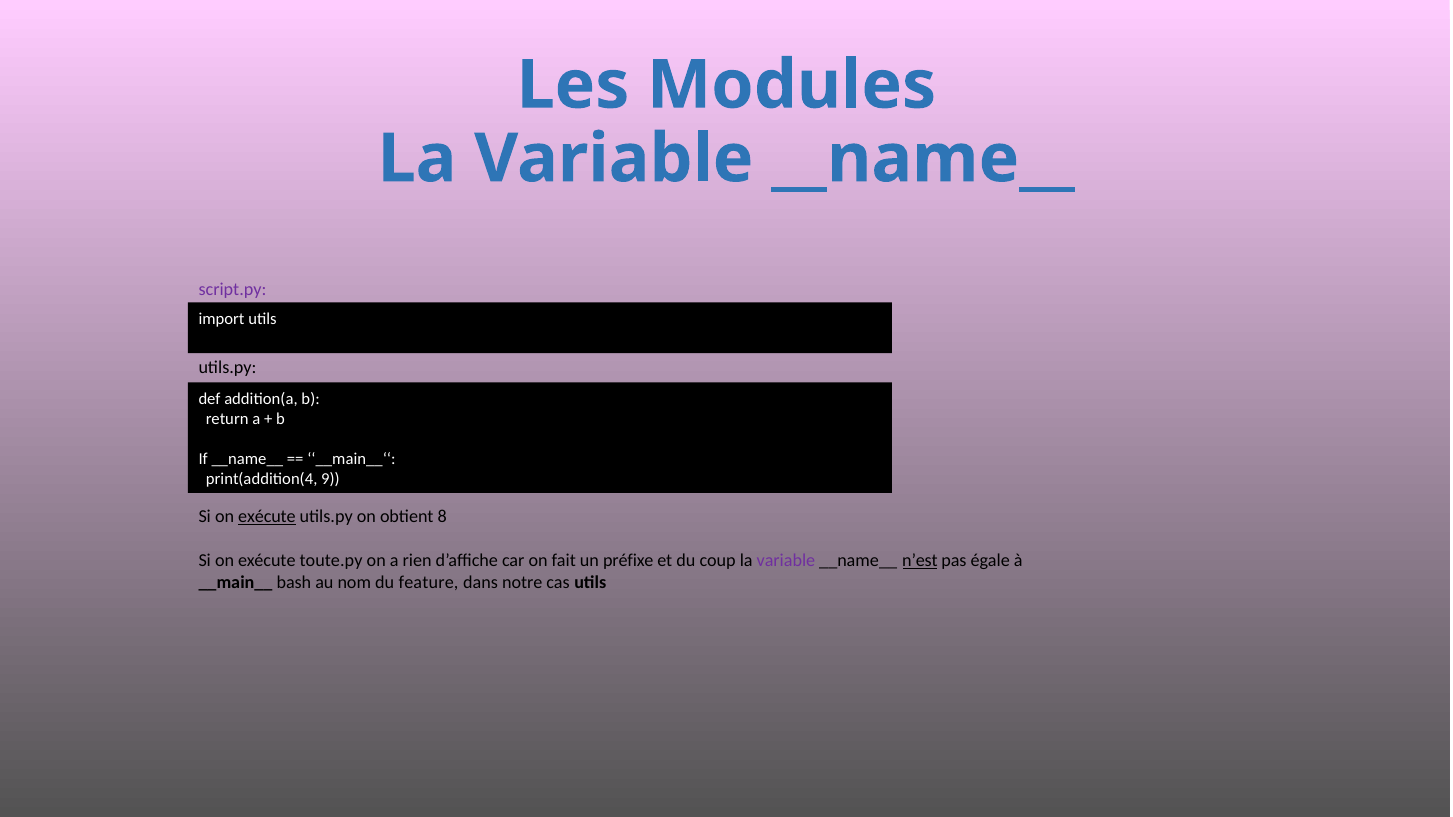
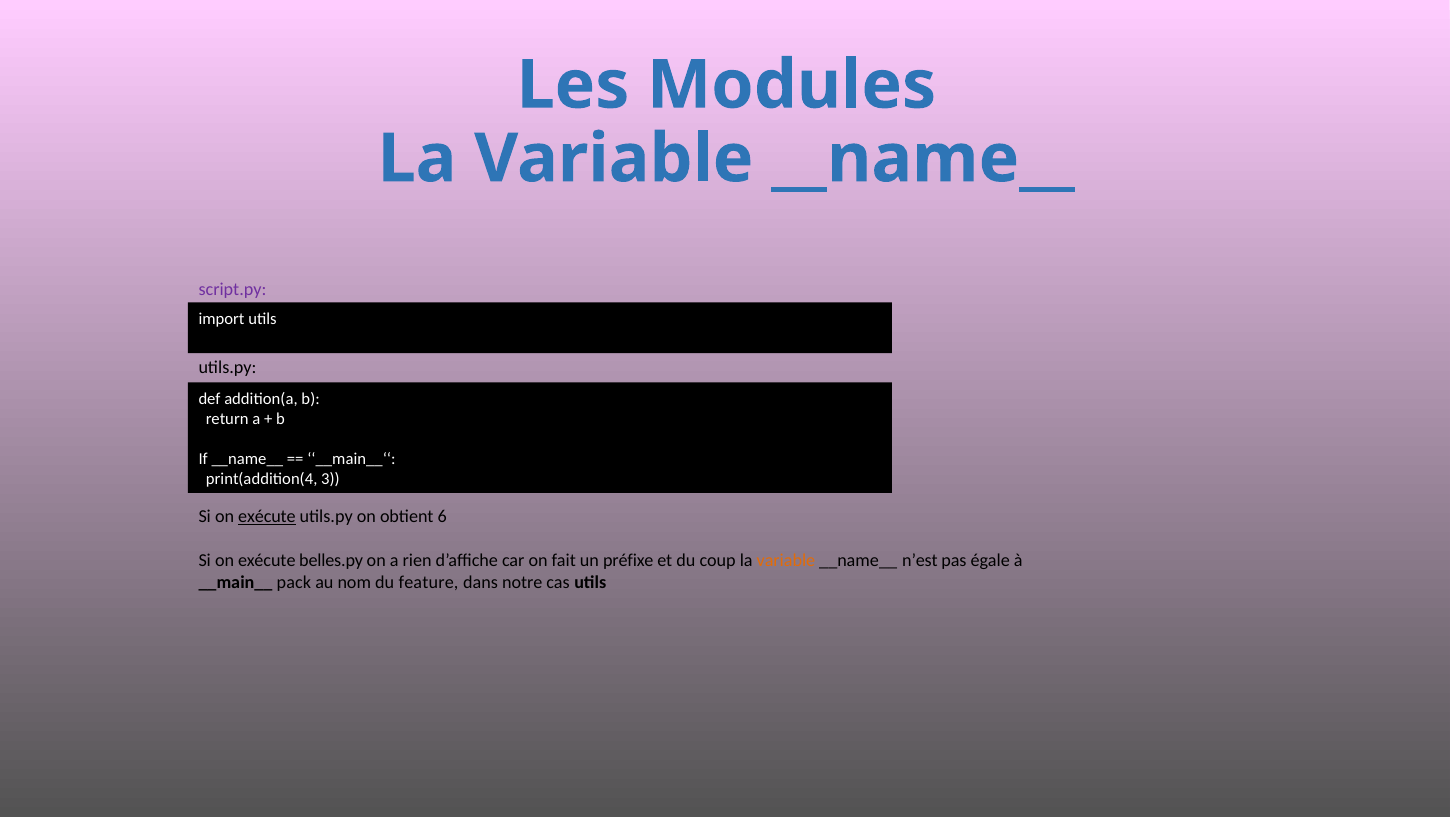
9: 9 -> 3 (330, 479)
8: 8 -> 6 (442, 517)
toute.py: toute.py -> belles.py (331, 561)
variable colour: purple -> orange (786, 561)
n’est underline: present -> none (920, 561)
bash: bash -> pack (294, 583)
